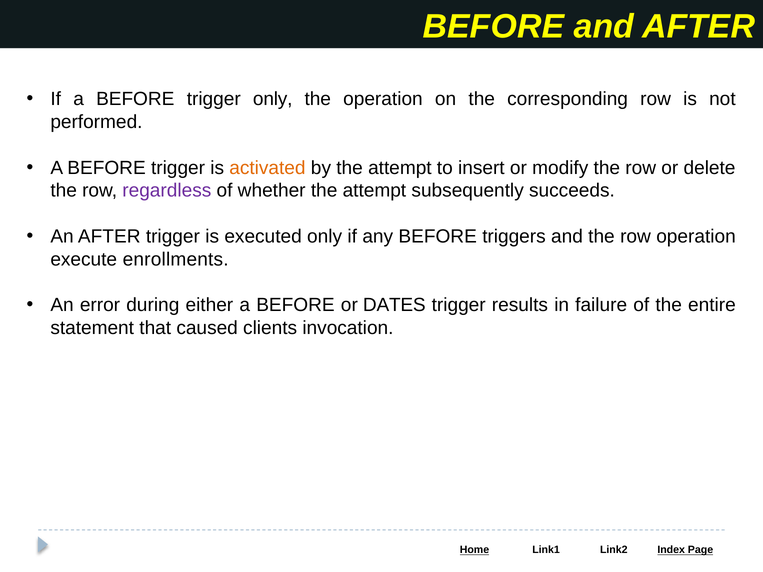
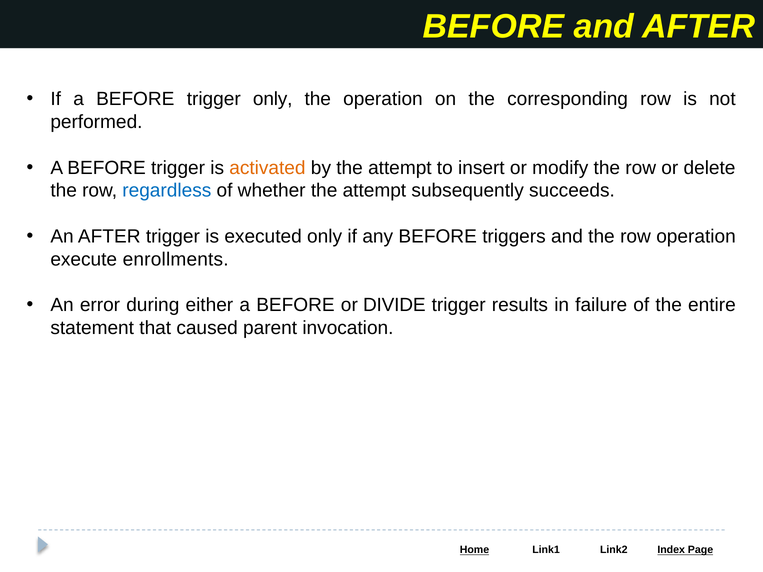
regardless colour: purple -> blue (167, 191)
DATES: DATES -> DIVIDE (394, 305)
clients: clients -> parent (270, 328)
